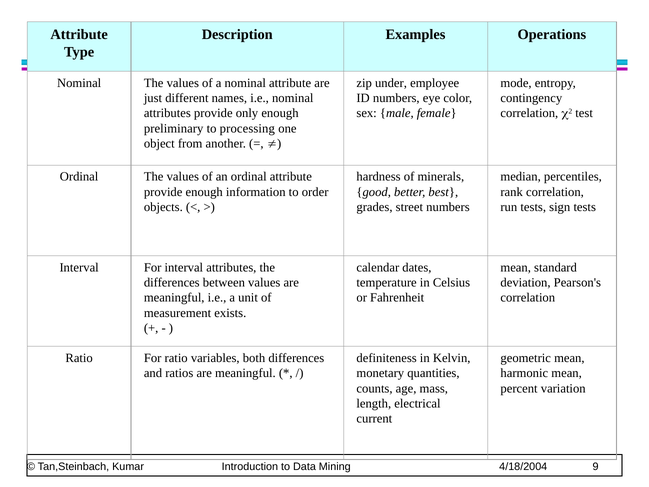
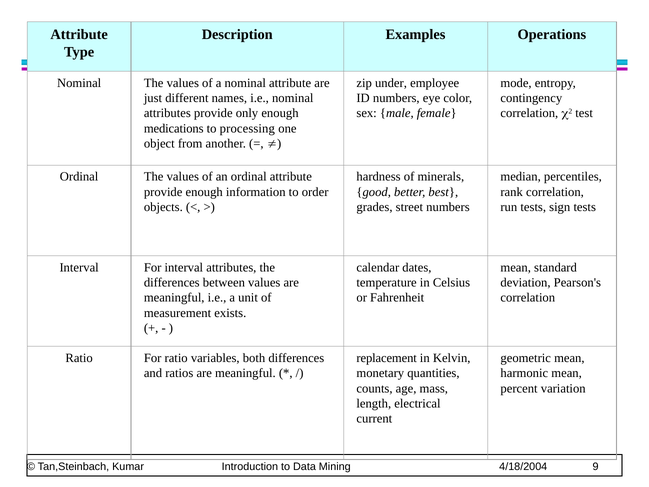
preliminary: preliminary -> medications (174, 128)
definiteness: definiteness -> replacement (387, 358)
